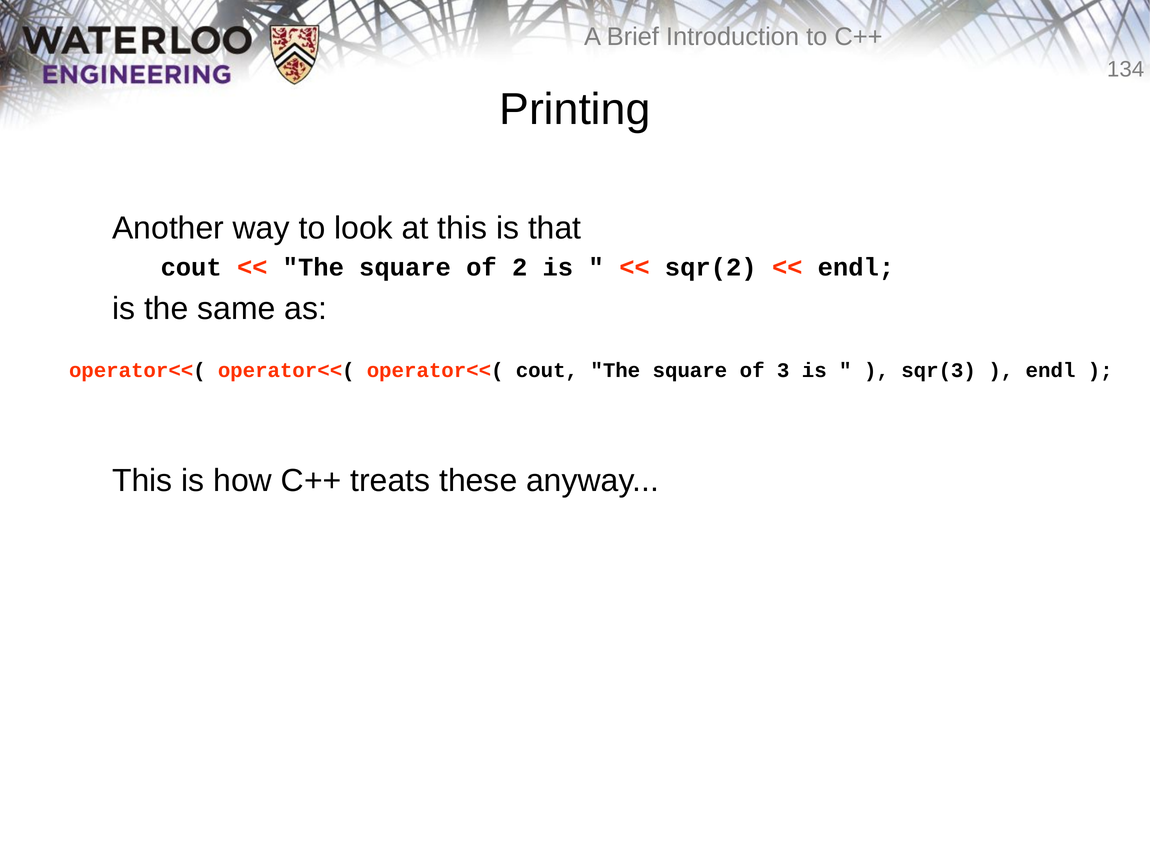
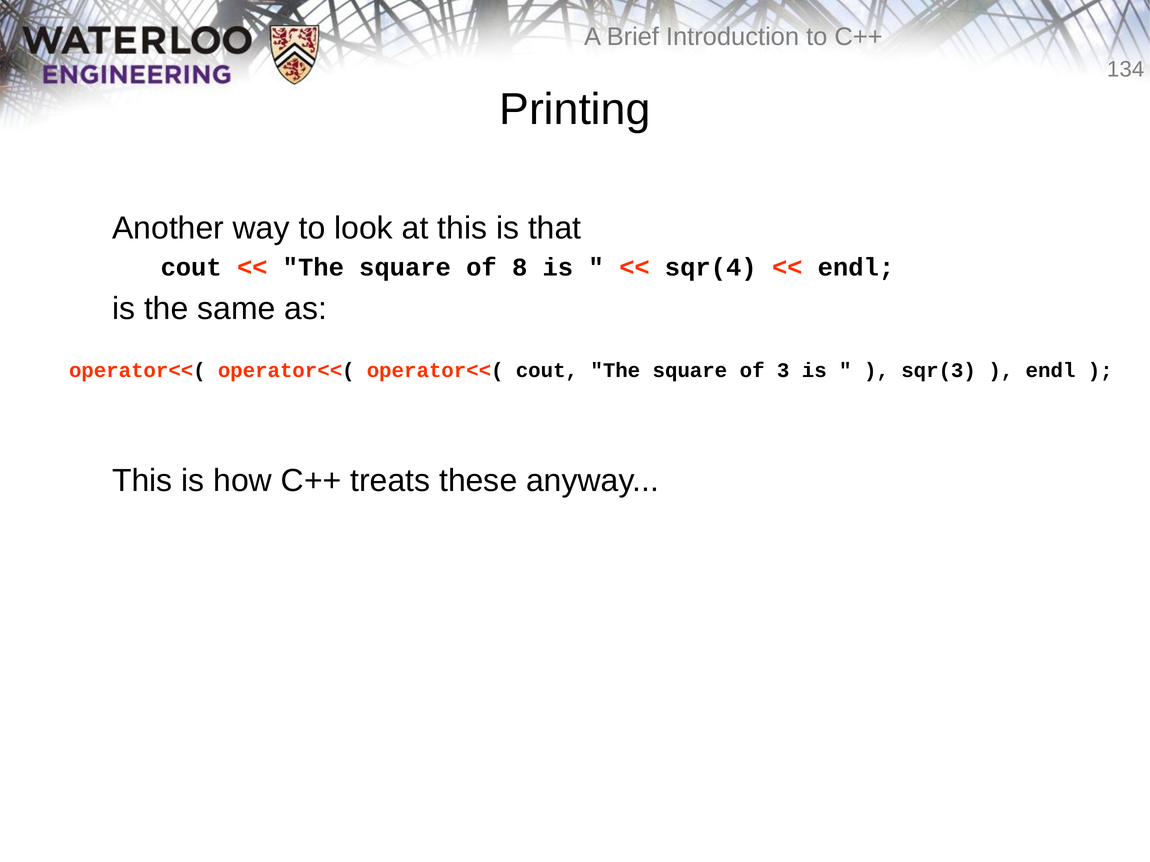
2: 2 -> 8 (520, 268)
sqr(2: sqr(2 -> sqr(4 (711, 268)
